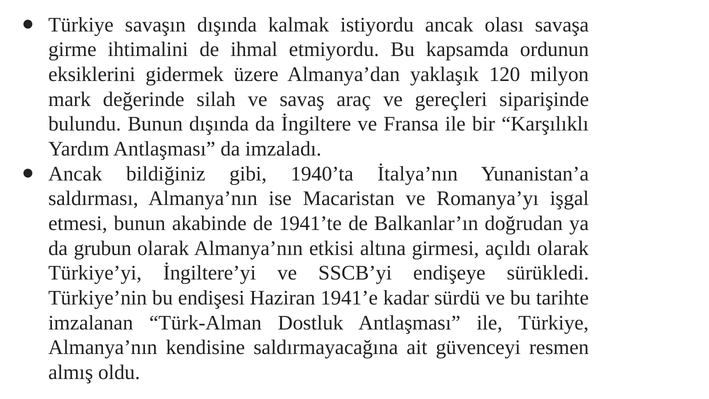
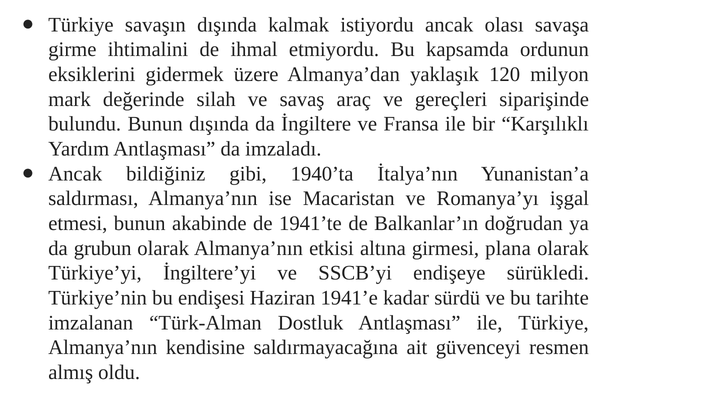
açıldı: açıldı -> plana (508, 248)
